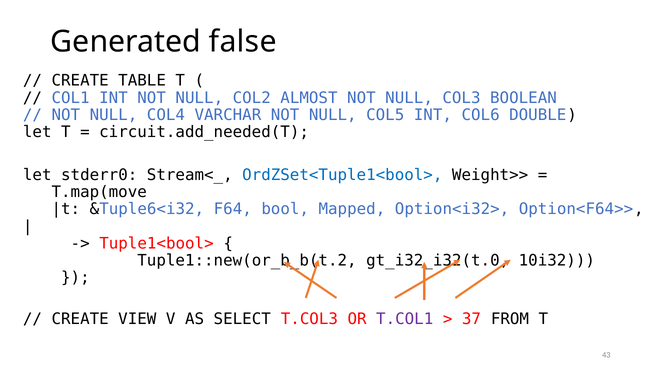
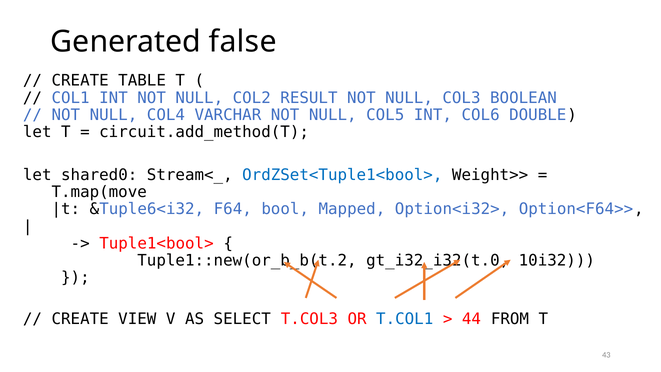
ALMOST: ALMOST -> RESULT (309, 98)
circuit.add_needed(T: circuit.add_needed(T -> circuit.add_method(T (204, 132)
stderr0: stderr0 -> shared0 (99, 175)
T.COL1 colour: purple -> blue (405, 319)
37: 37 -> 44 (471, 319)
